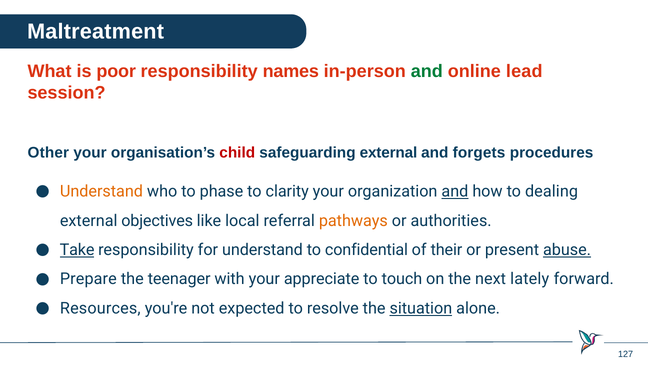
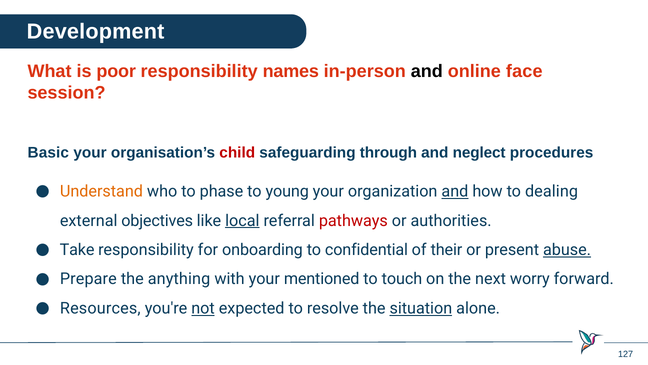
Maltreatment: Maltreatment -> Development (96, 32)
and colour: green -> black (427, 71)
lead: lead -> face (524, 71)
Other: Other -> Basic (48, 153)
safeguarding external: external -> through (388, 153)
forgets: forgets -> neglect (479, 153)
clarity: clarity -> young (287, 191)
local underline: none -> present (242, 220)
pathways colour: orange -> red (353, 220)
Take underline: present -> none (77, 250)
for understand: understand -> onboarding (262, 250)
teenager: teenager -> anything (179, 279)
appreciate: appreciate -> mentioned (322, 279)
lately: lately -> worry (530, 279)
not underline: none -> present (203, 308)
